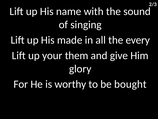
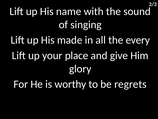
them: them -> place (77, 55)
bought: bought -> regrets (130, 84)
